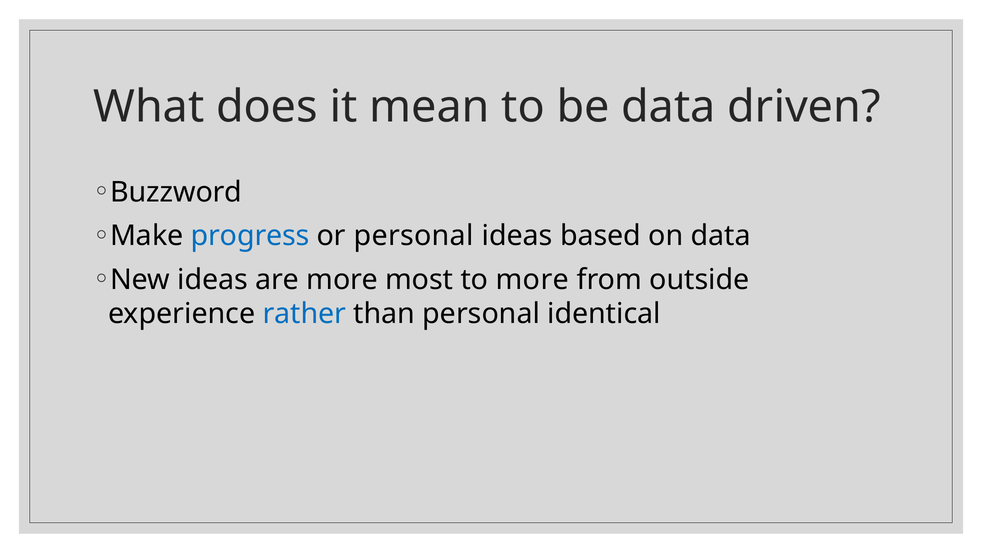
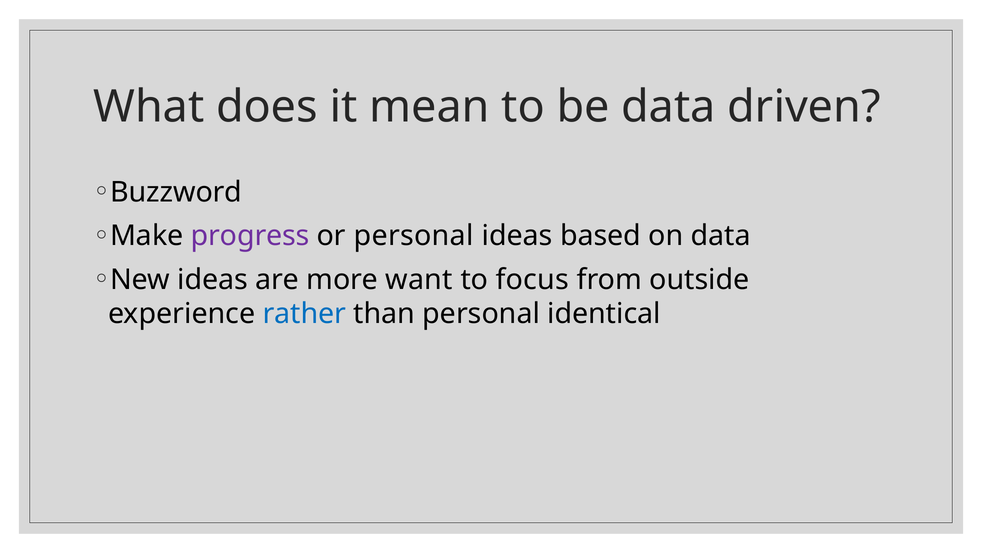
progress colour: blue -> purple (250, 236)
most: most -> want (419, 279)
to more: more -> focus (532, 279)
